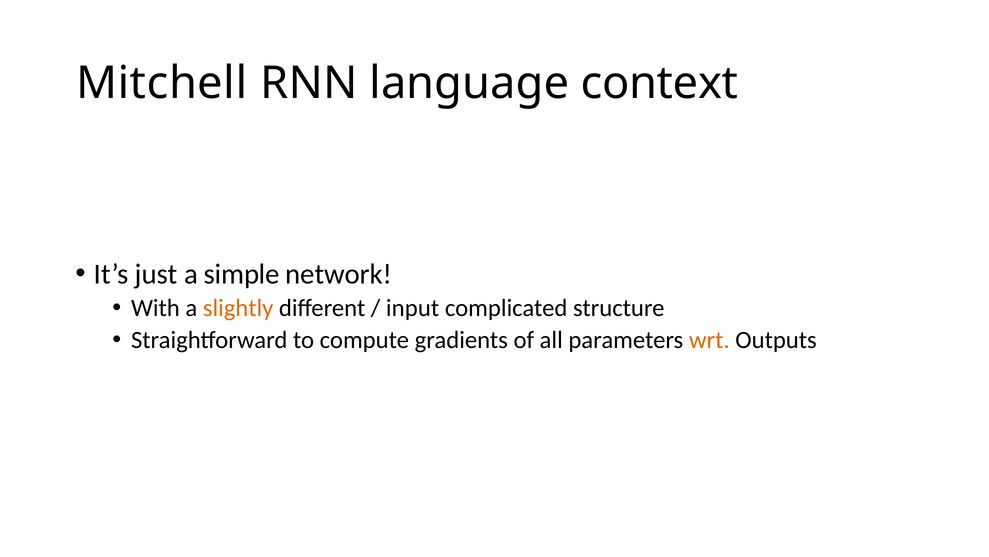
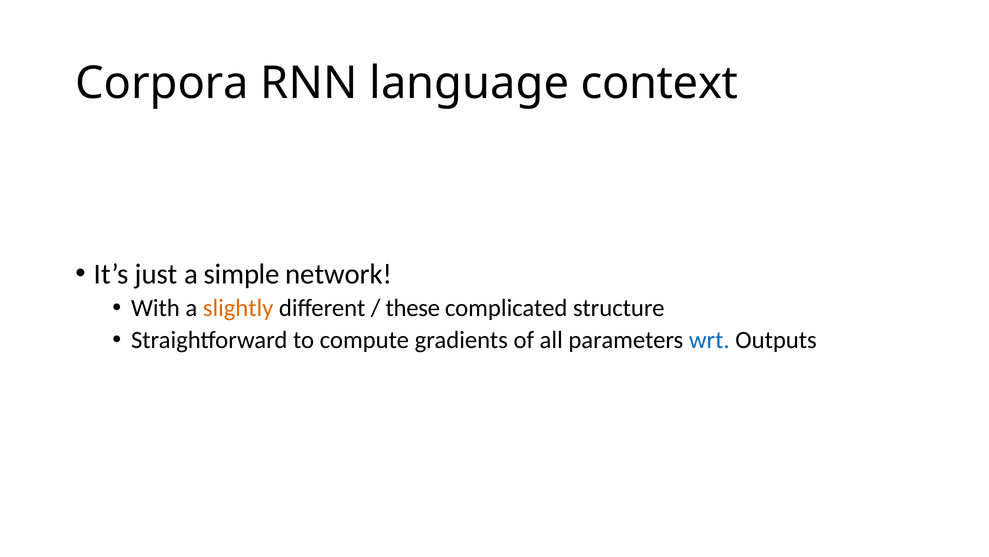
Mitchell: Mitchell -> Corpora (162, 83)
input: input -> these (413, 308)
wrt colour: orange -> blue (709, 340)
